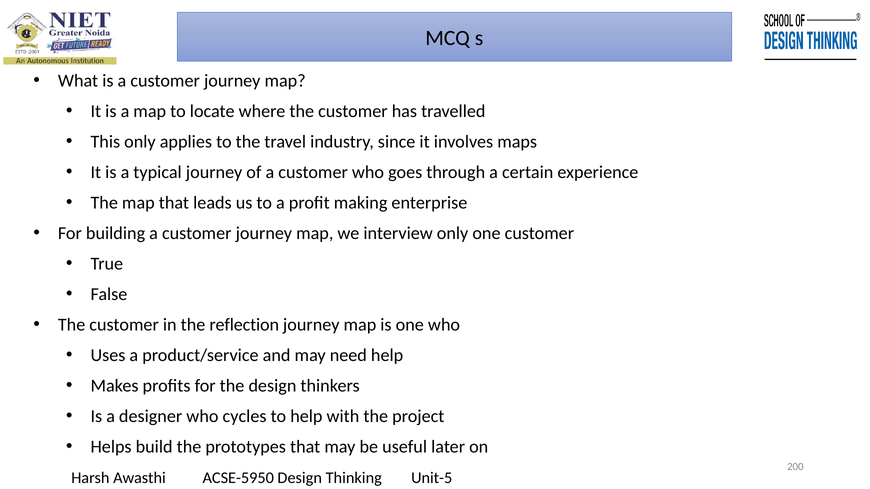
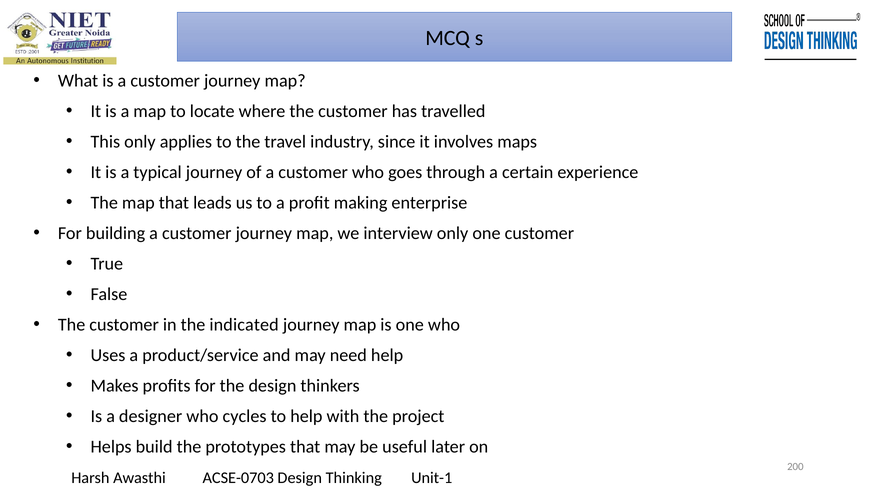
reflection: reflection -> indicated (244, 325)
ACSE-5950: ACSE-5950 -> ACSE-0703 (238, 478)
Unit-5: Unit-5 -> Unit-1 (432, 478)
